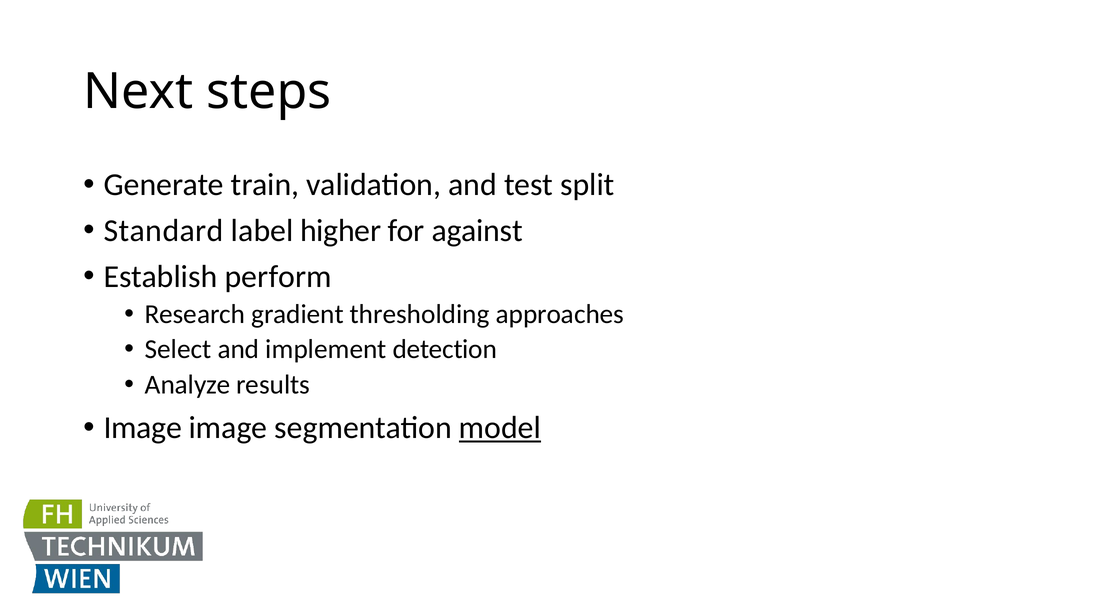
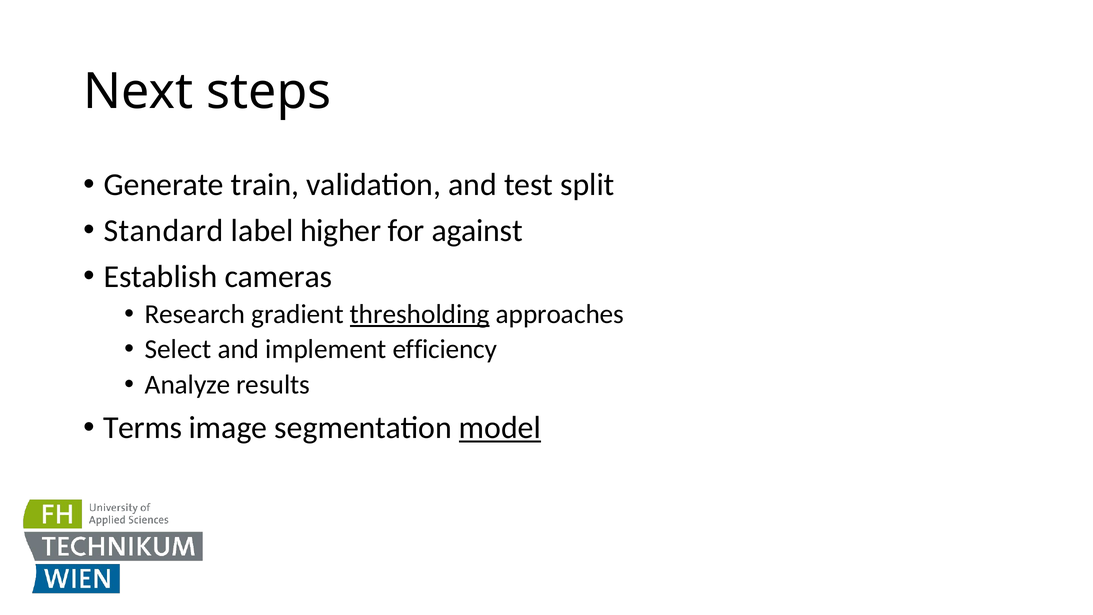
perform: perform -> cameras (278, 276)
thresholding underline: none -> present (420, 314)
detection: detection -> efficiency (445, 349)
Image: Image -> Terms (143, 428)
